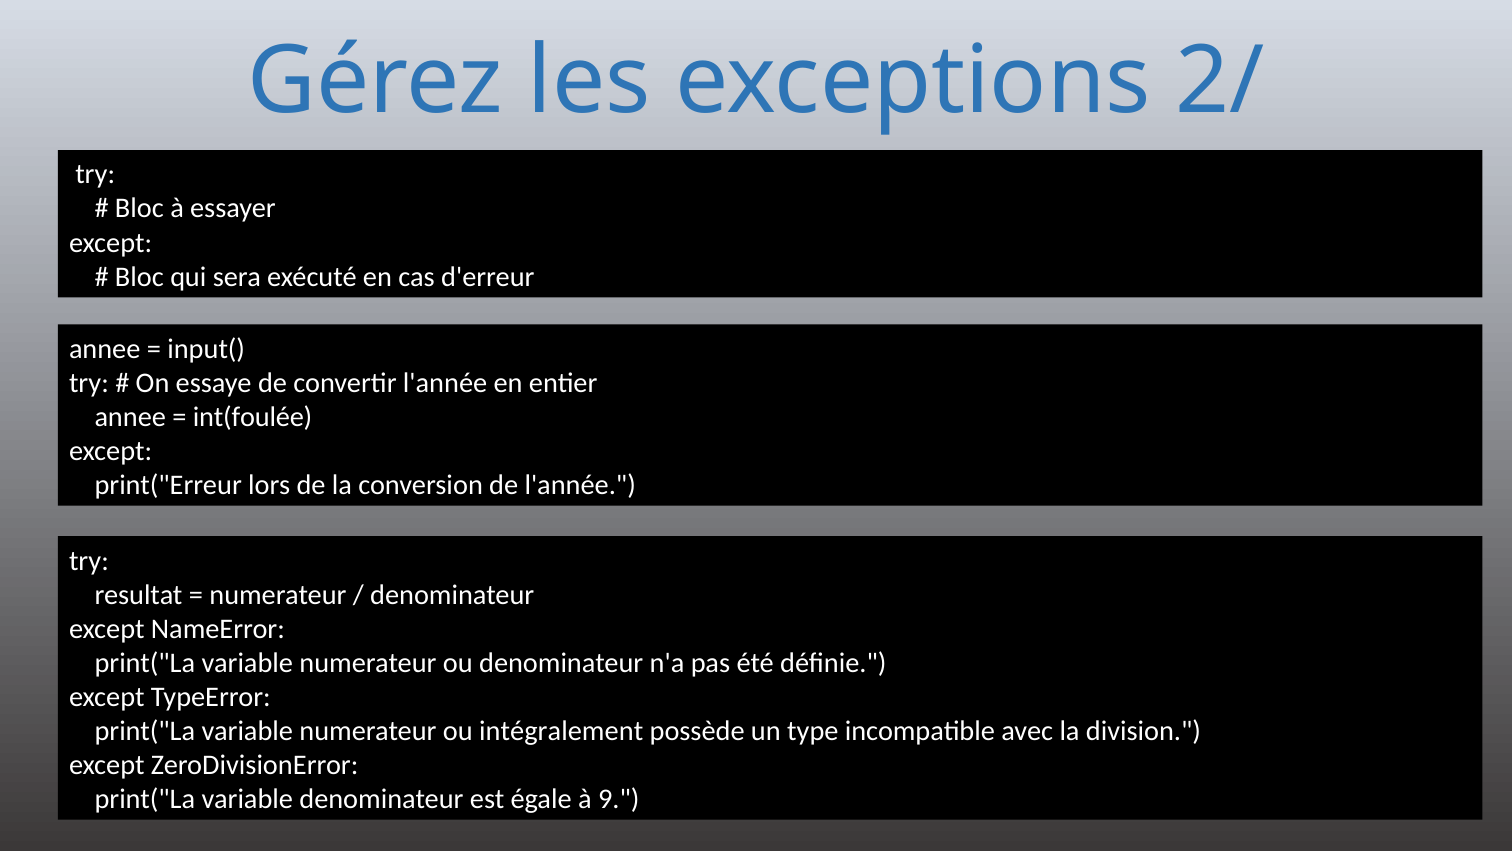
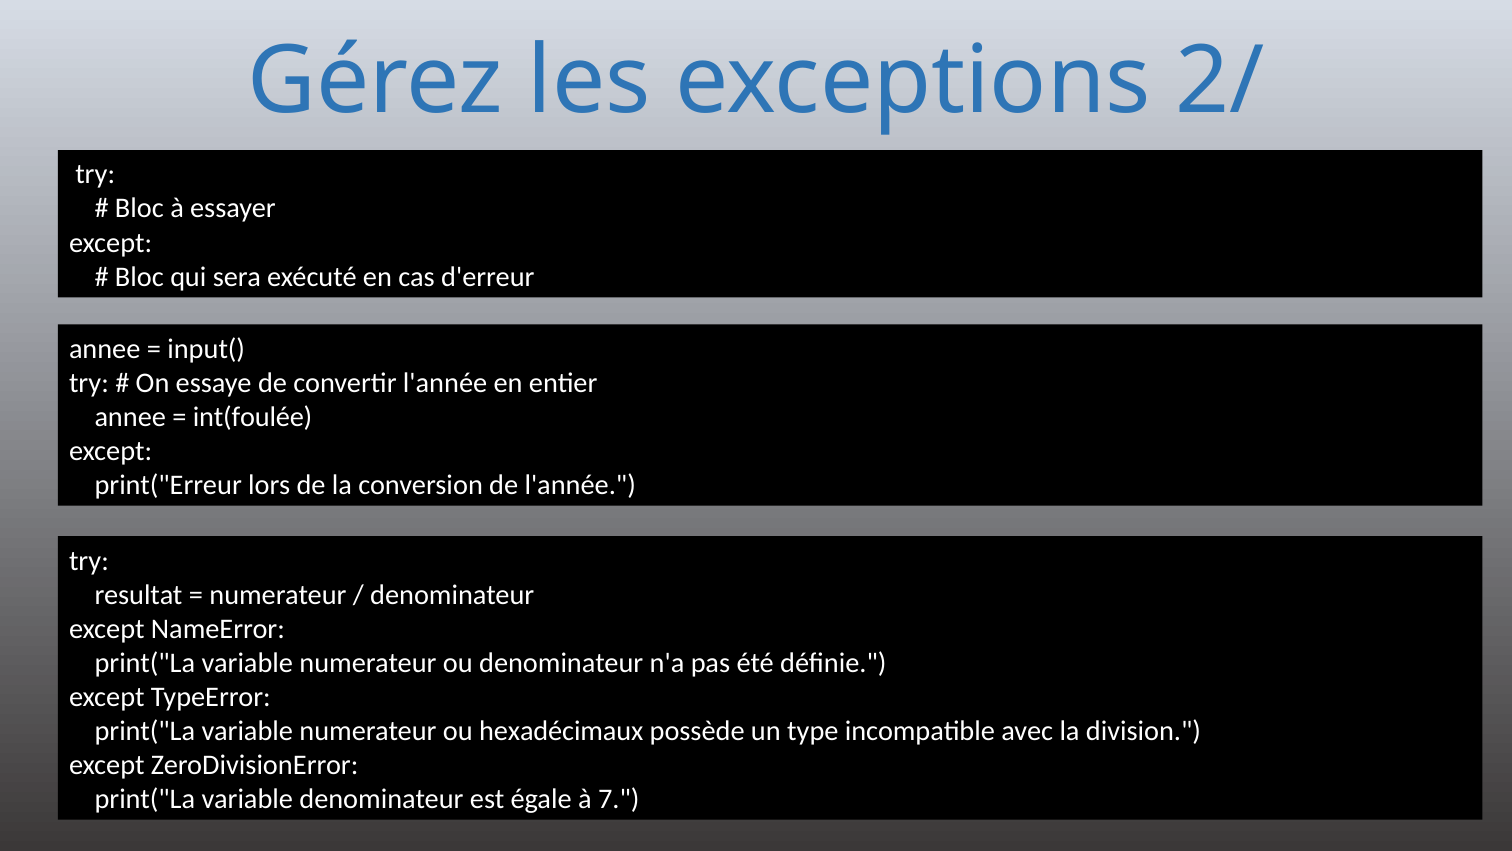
intégralement: intégralement -> hexadécimaux (561, 730)
9: 9 -> 7 (619, 798)
